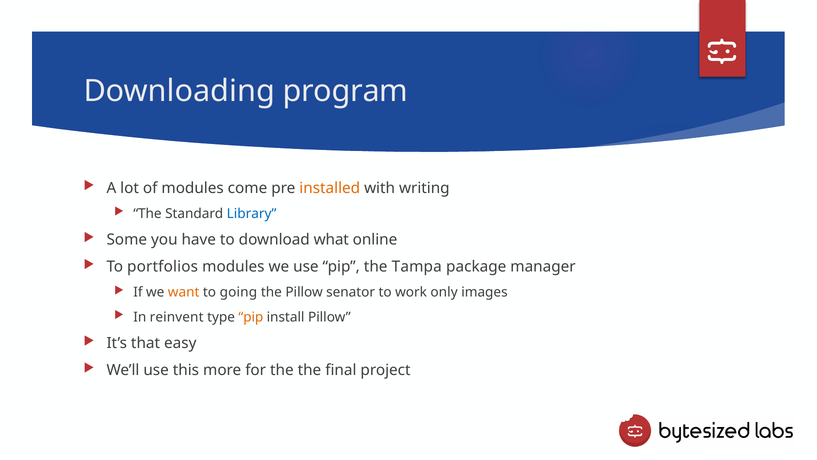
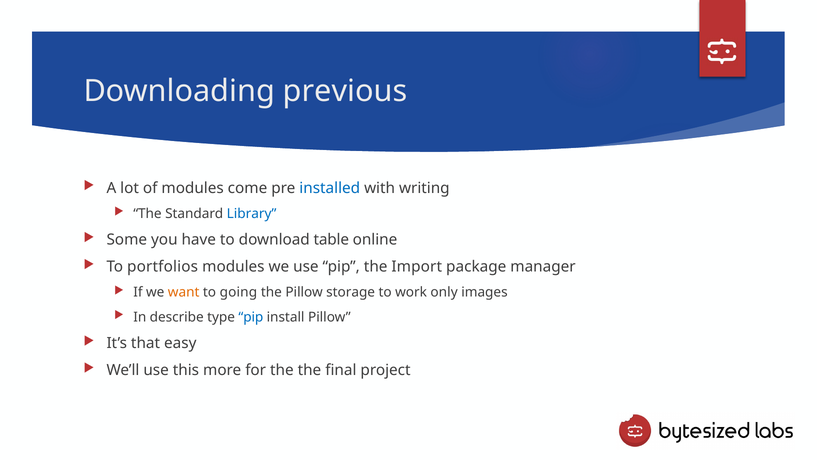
program: program -> previous (345, 91)
installed colour: orange -> blue (330, 188)
what: what -> table (331, 240)
Tampa: Tampa -> Import (417, 266)
senator: senator -> storage (351, 292)
reinvent: reinvent -> describe (177, 317)
pip colour: orange -> blue (251, 317)
